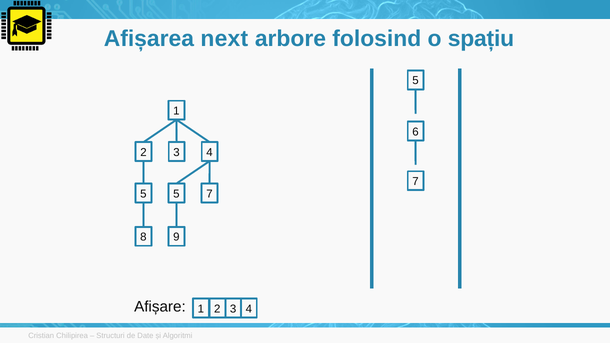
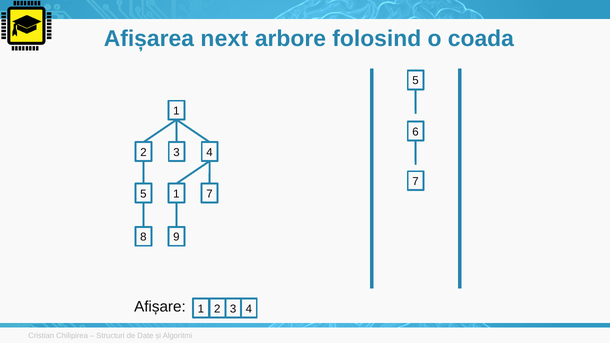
spațiu: spațiu -> coada (481, 39)
5 5: 5 -> 1 (176, 194)
